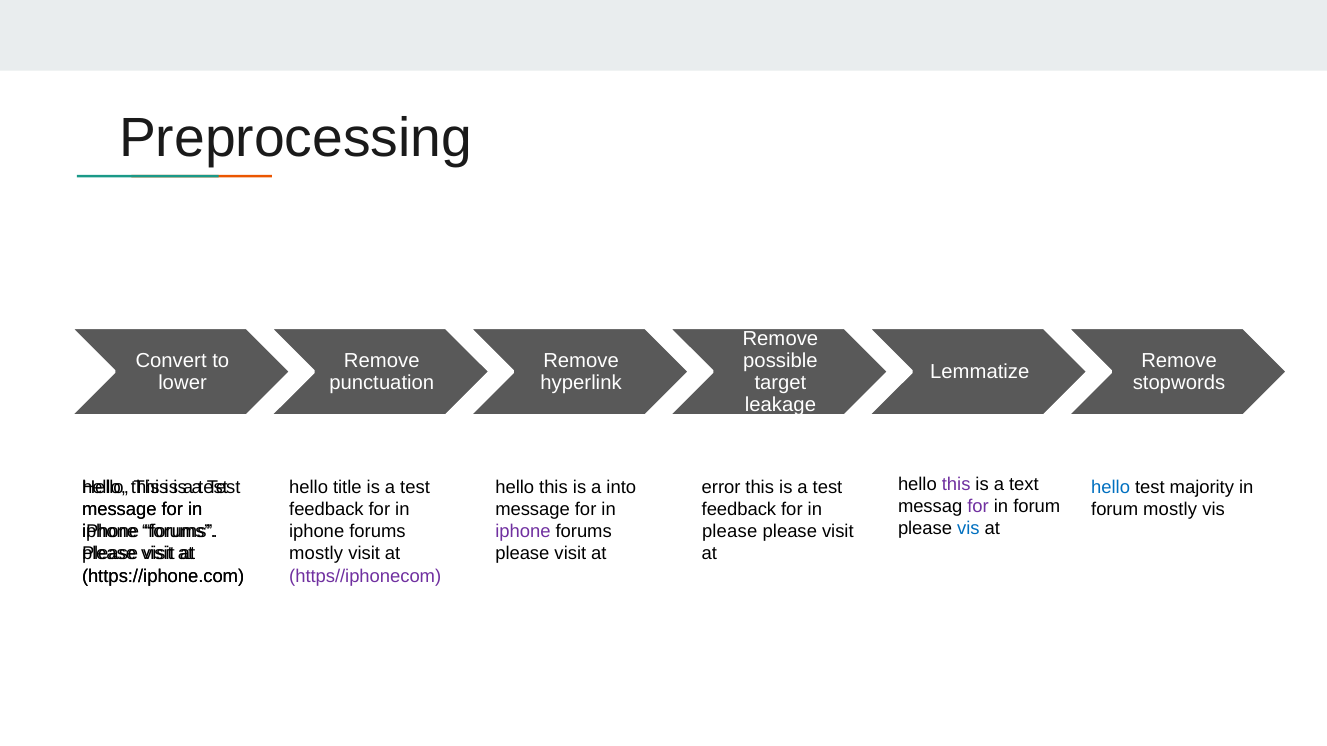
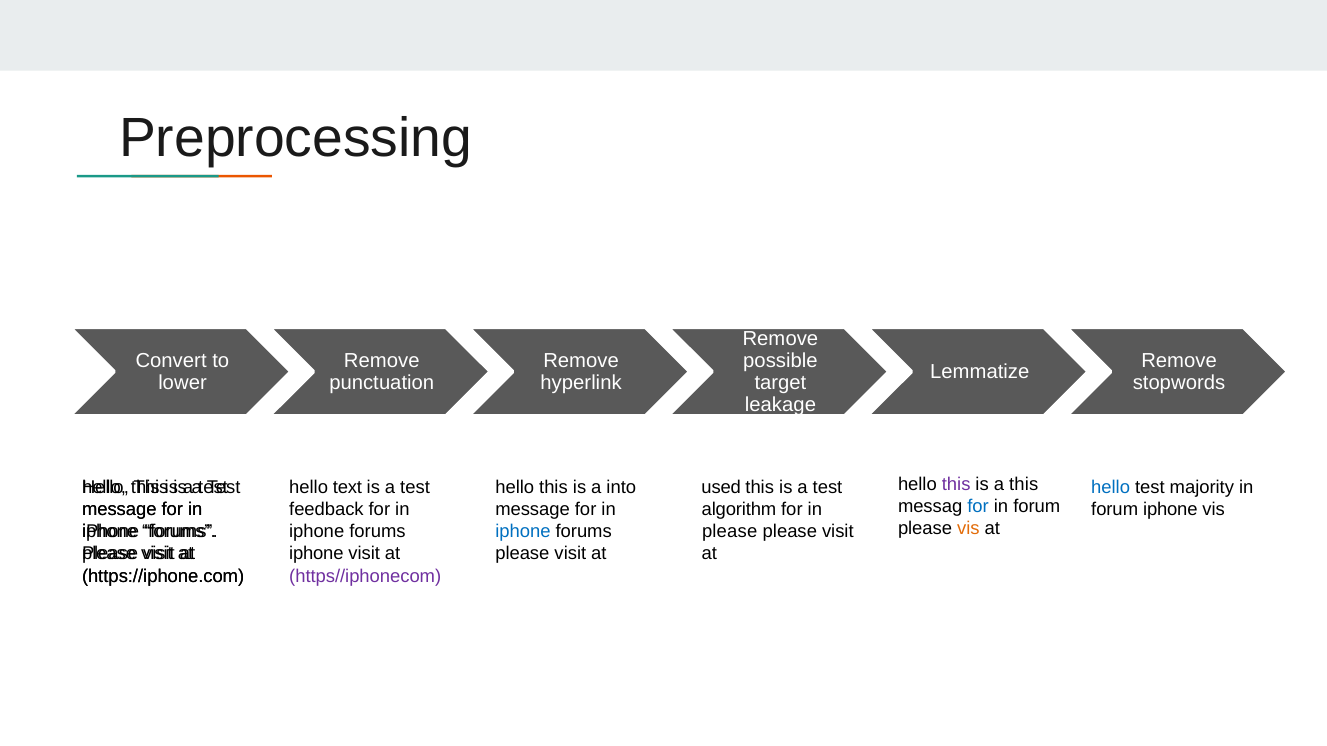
a text: text -> this (1024, 485)
title: title -> text (347, 488)
error: error -> used (721, 488)
for colour: purple -> blue (978, 507)
feedback: feedback -> algorithm (739, 510)
forum mostly: mostly -> iphone (1170, 510)
vis colour: blue -> orange (968, 529)
iphone colour: purple -> blue (523, 532)
mostly: mostly -> iphone (316, 554)
